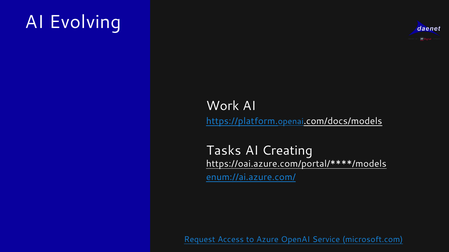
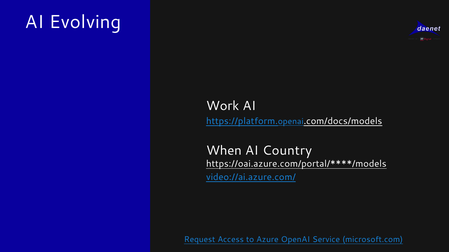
Tasks: Tasks -> When (224, 151)
Creating: Creating -> Country (287, 151)
enum://ai.azure.com/: enum://ai.azure.com/ -> video://ai.azure.com/ (251, 177)
